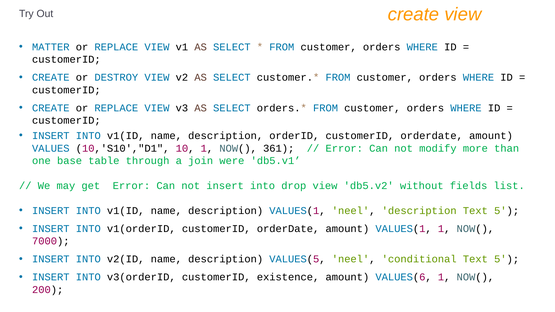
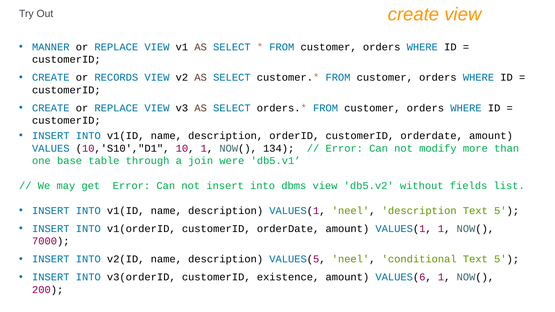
MATTER: MATTER -> MANNER (51, 47)
DESTROY: DESTROY -> RECORDS (116, 78)
361: 361 -> 134 (279, 148)
drop: drop -> dbms (294, 186)
